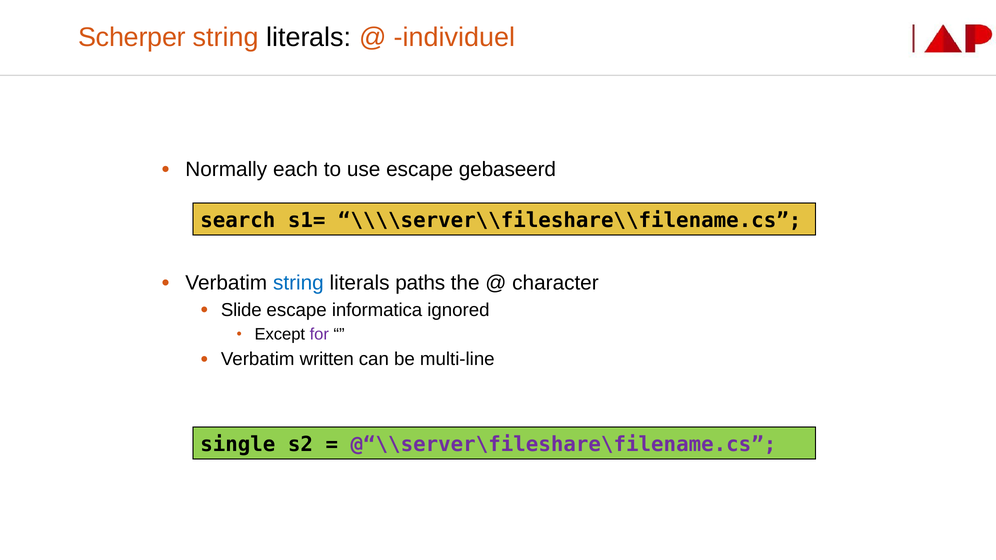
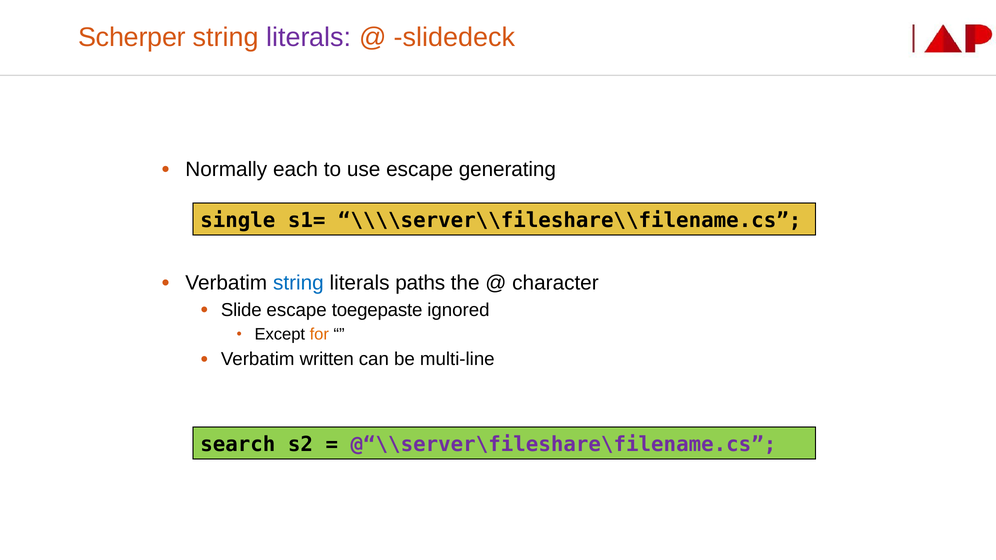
literals colour: black -> purple (309, 37)
individuel: individuel -> slidedeck (455, 37)
gebaseerd: gebaseerd -> generating (507, 170)
search: search -> single (238, 221)
informatica: informatica -> toegepaste (377, 310)
for colour: purple -> orange (319, 334)
single: single -> search (238, 445)
